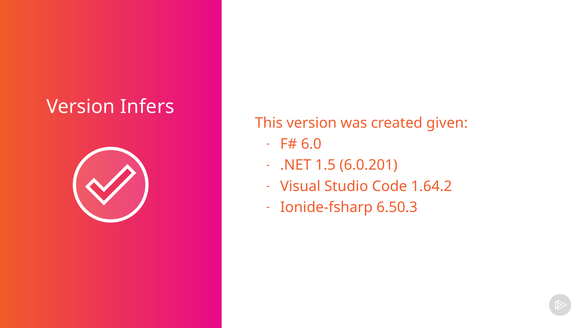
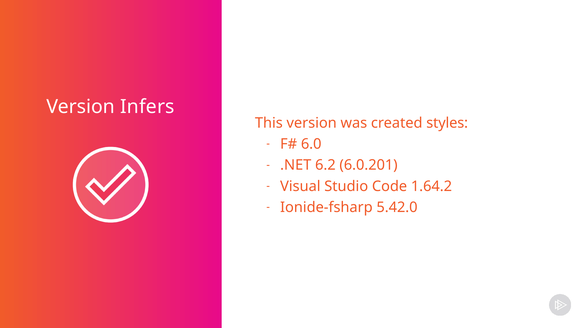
given: given -> styles (447, 123)
1.5: 1.5 -> 6.2 (325, 165)
6.50.3: 6.50.3 -> 5.42.0 (397, 207)
